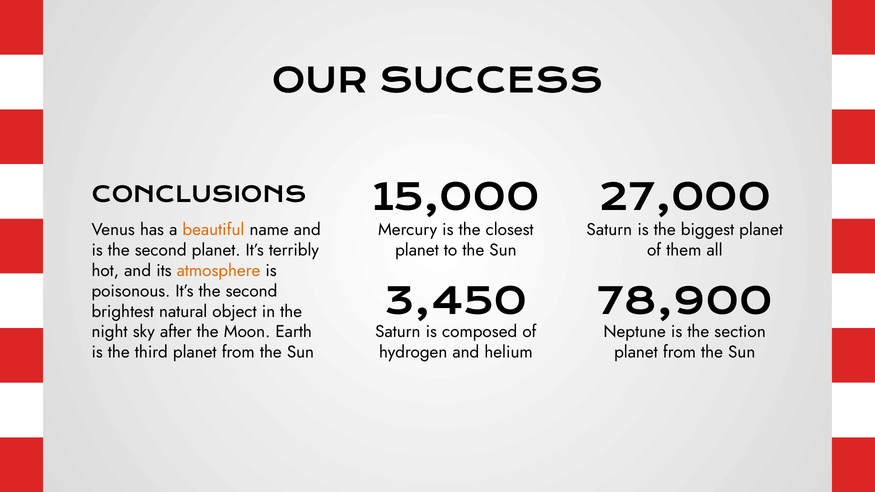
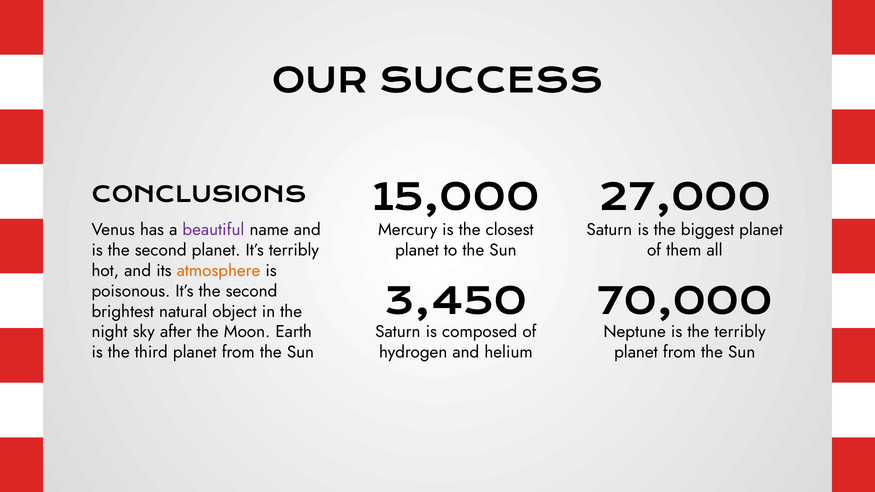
beautiful colour: orange -> purple (213, 230)
78,900: 78,900 -> 70,000 (685, 302)
the section: section -> terribly (740, 332)
